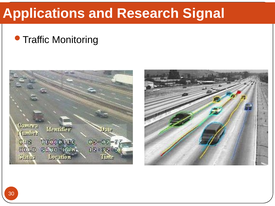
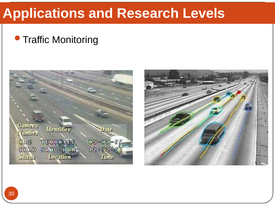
Signal: Signal -> Levels (204, 13)
